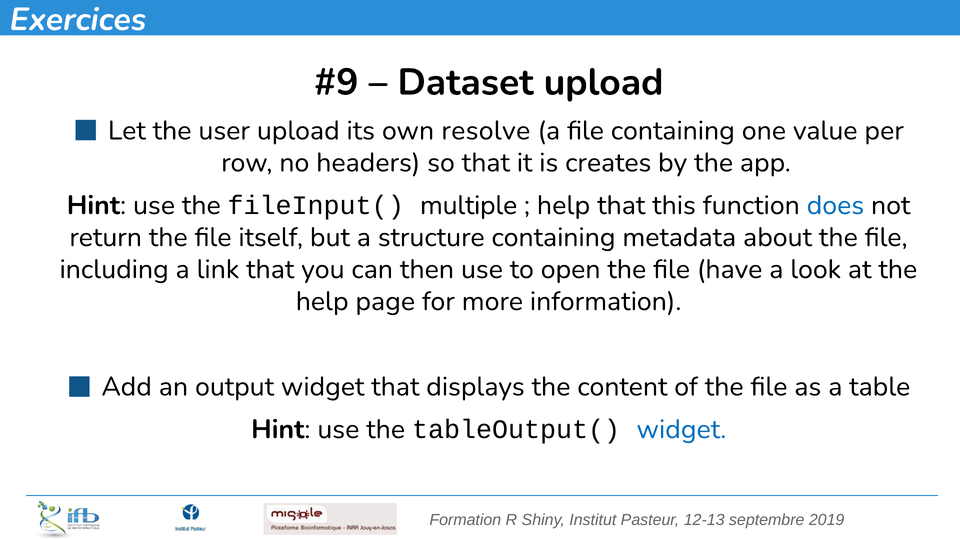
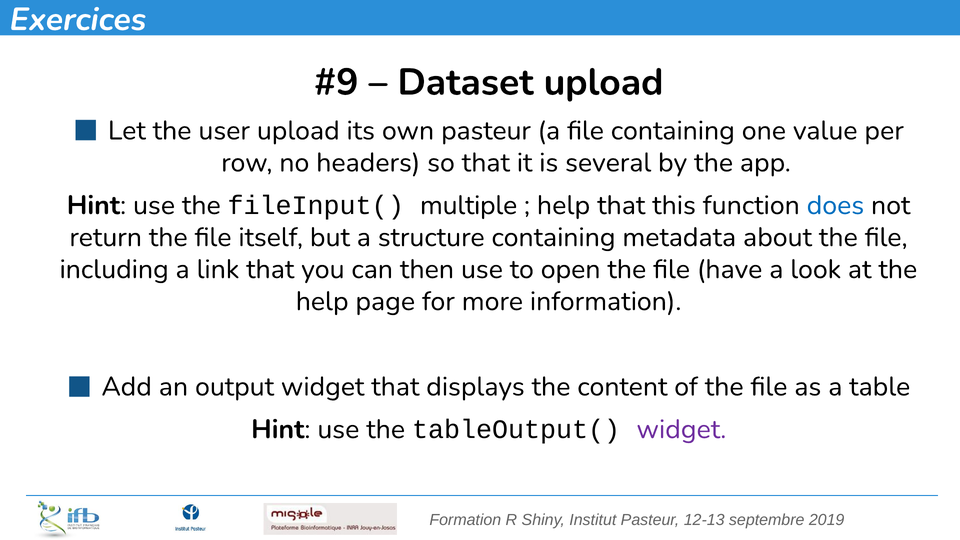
own resolve: resolve -> pasteur (486, 131)
creates: creates -> several (608, 163)
widget colour: blue -> purple (681, 429)
